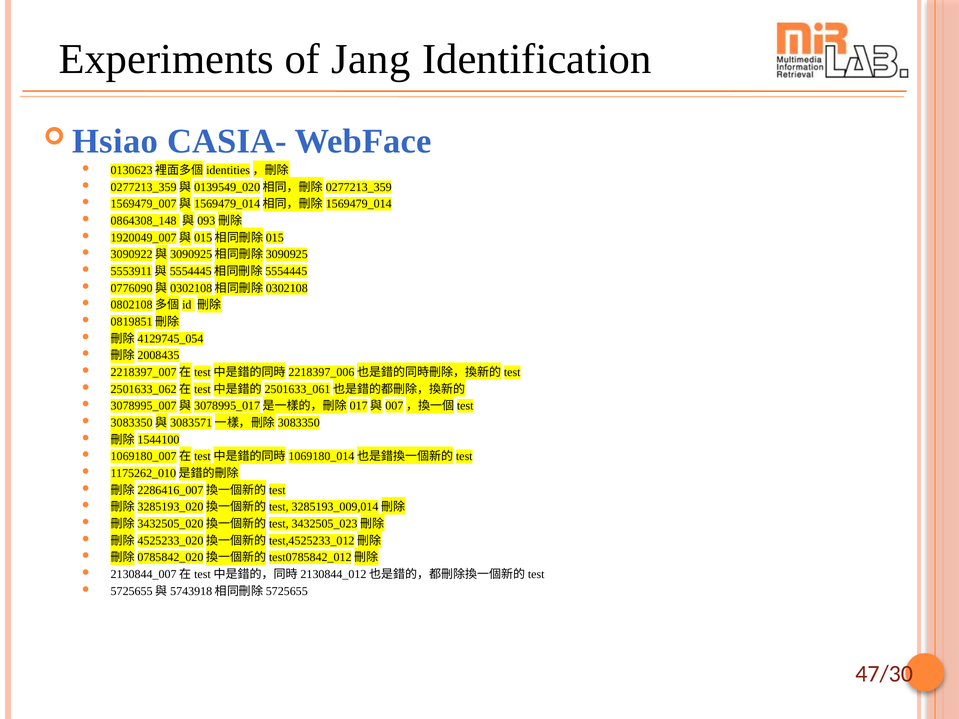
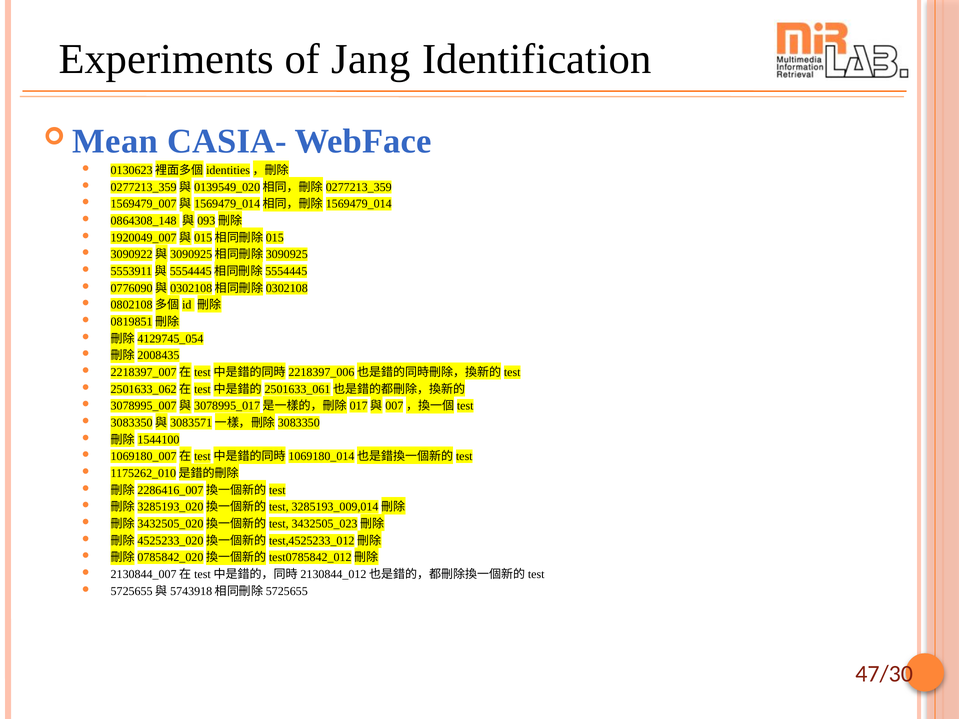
Hsiao: Hsiao -> Mean (115, 142)
